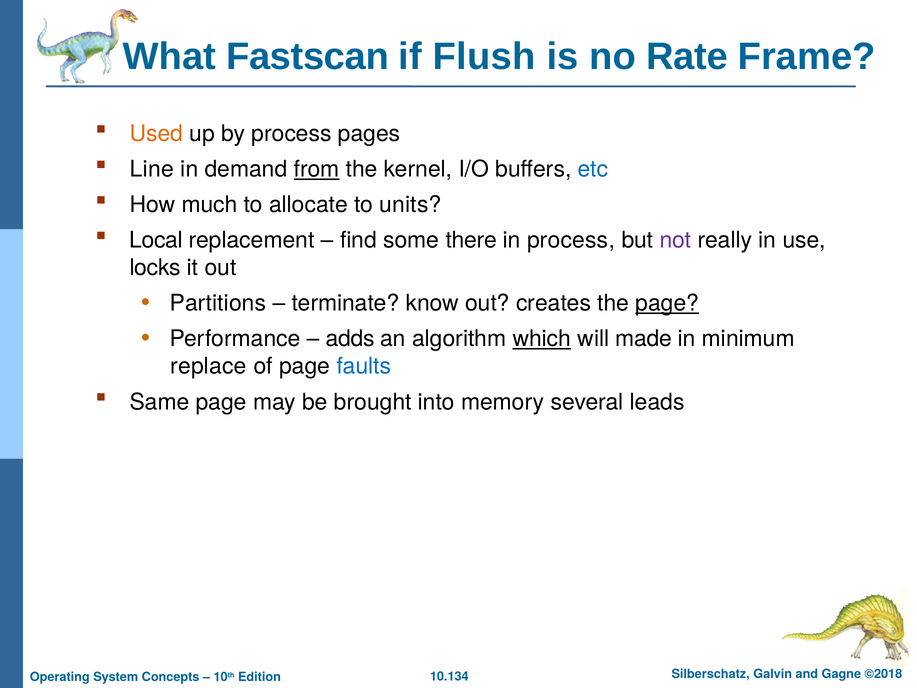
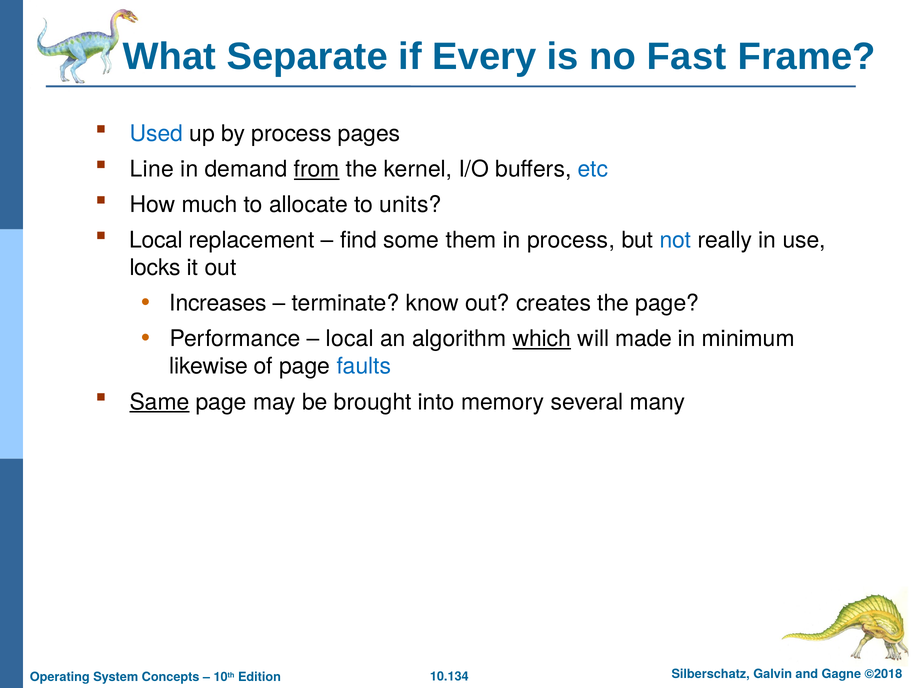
Fastscan: Fastscan -> Separate (307, 57)
Flush: Flush -> Every (484, 57)
Rate: Rate -> Fast (687, 57)
Used colour: orange -> blue (156, 134)
there: there -> them (471, 240)
not colour: purple -> blue (676, 240)
Partitions: Partitions -> Increases (218, 303)
page underline: present -> none (667, 303)
adds: adds -> local (350, 339)
replace: replace -> likewise (209, 366)
Same underline: none -> present (160, 402)
leads: leads -> many (657, 402)
